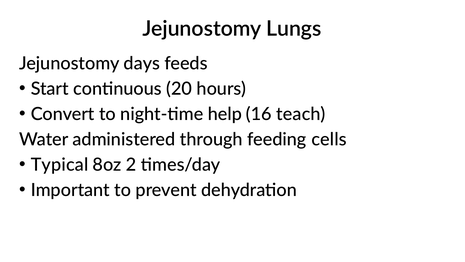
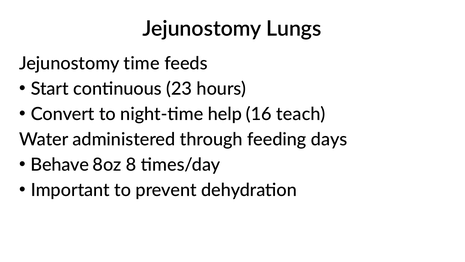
days: days -> time (142, 63)
20: 20 -> 23 (179, 89)
cells: cells -> days (329, 139)
Typical: Typical -> Behave (60, 165)
2: 2 -> 8 (131, 165)
